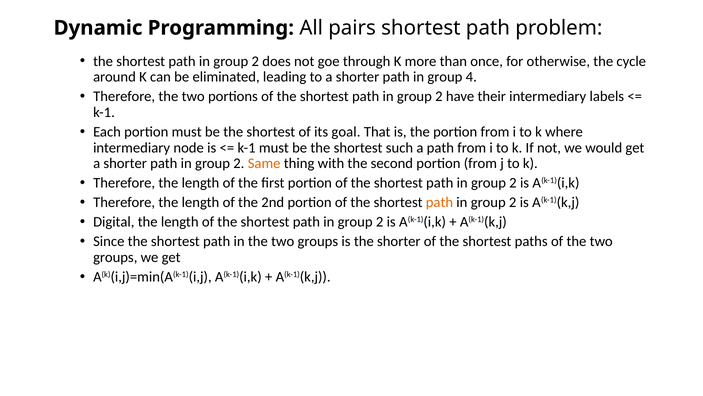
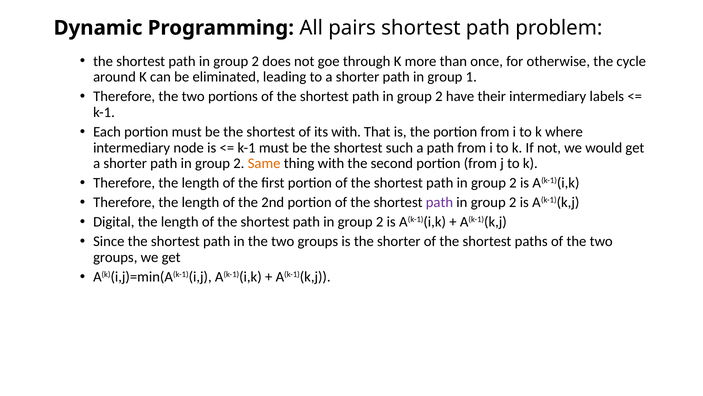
4: 4 -> 1 (471, 77)
its goal: goal -> with (346, 132)
path colour: orange -> purple (439, 202)
